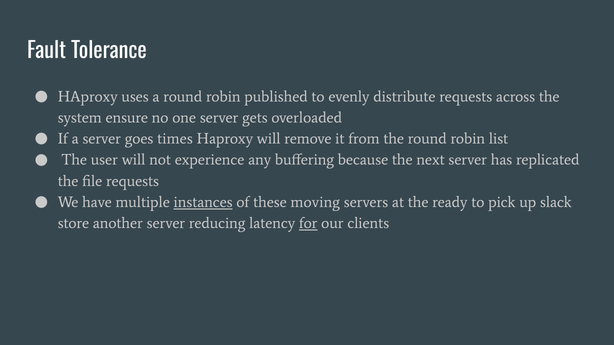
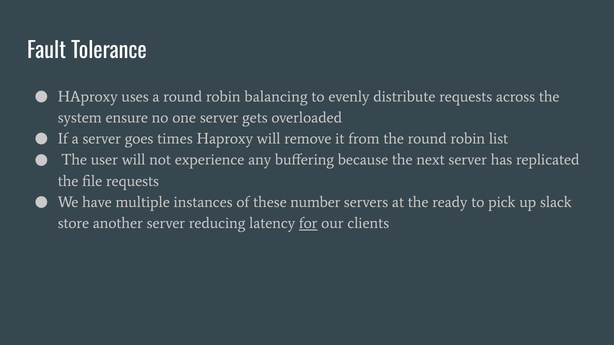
published: published -> balancing (276, 97)
instances underline: present -> none (203, 202)
moving: moving -> number (315, 202)
